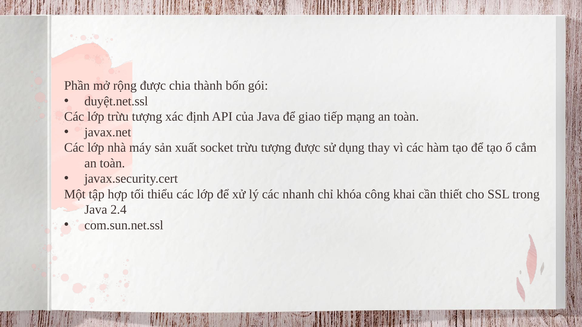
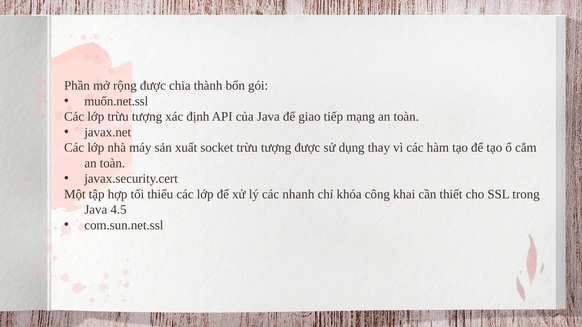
duyệt.net.ssl: duyệt.net.ssl -> muốn.net.ssl (116, 101)
2.4: 2.4 -> 4.5 (119, 210)
